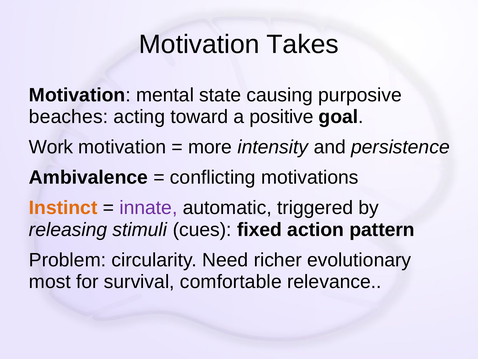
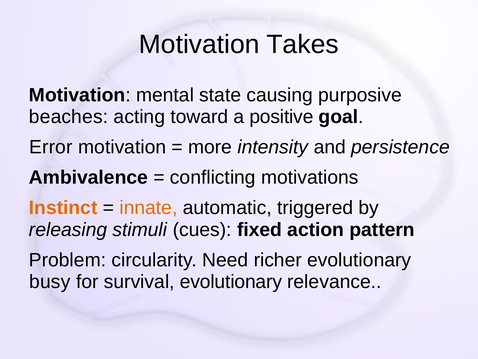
Work: Work -> Error (51, 147)
innate colour: purple -> orange (148, 208)
most: most -> busy (50, 282)
survival comfortable: comfortable -> evolutionary (231, 282)
